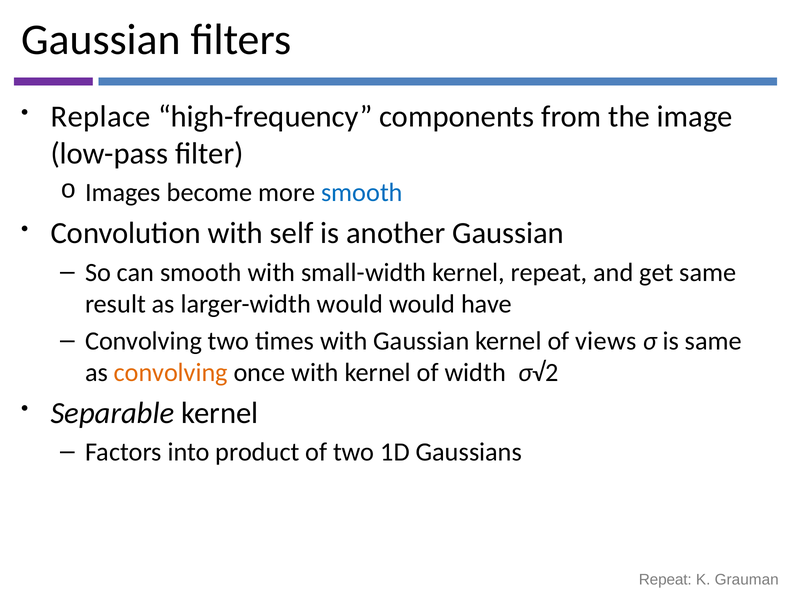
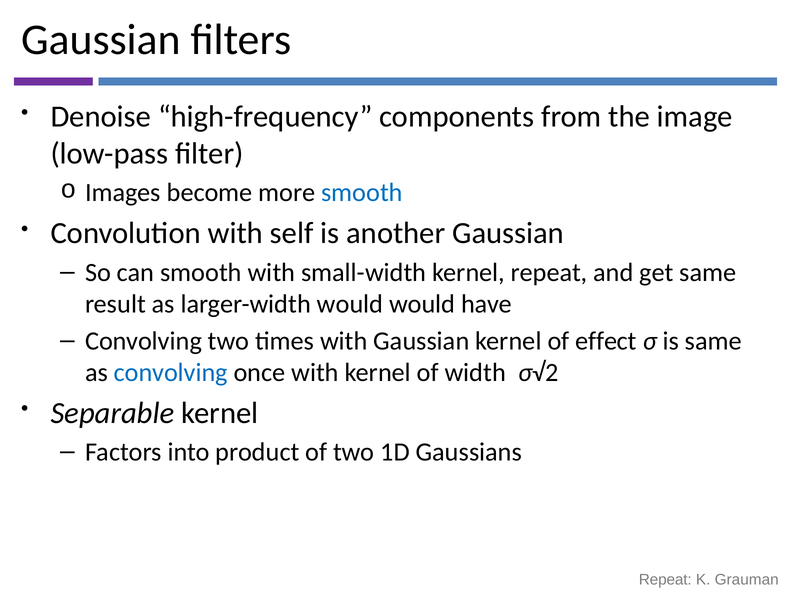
Replace: Replace -> Denoise (101, 117)
views: views -> effect (606, 341)
convolving colour: orange -> blue (171, 372)
